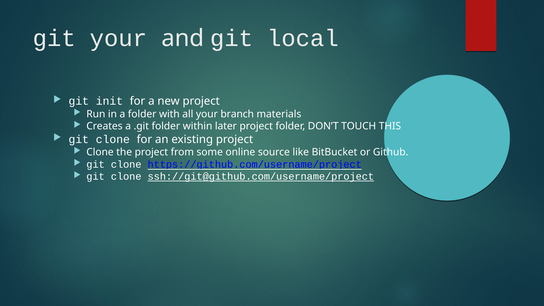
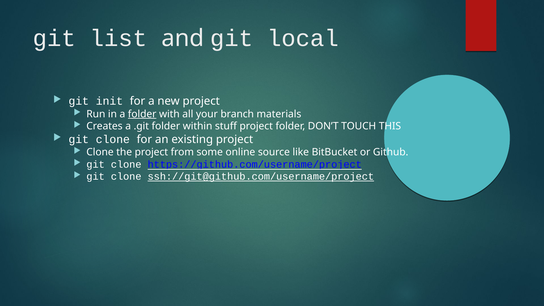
git your: your -> list (119, 38)
folder underline: none -> present (142, 114)
later: later -> stuff (226, 126)
